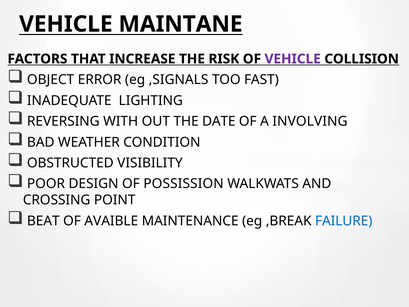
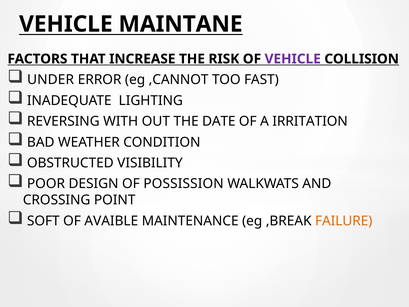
OBJECT: OBJECT -> UNDER (51, 80)
,SIGNALS: ,SIGNALS -> ,CANNOT (179, 80)
INVOLVING: INVOLVING -> IRRITATION (310, 121)
BEAT: BEAT -> SOFT (43, 221)
FAILURE colour: blue -> orange (344, 221)
